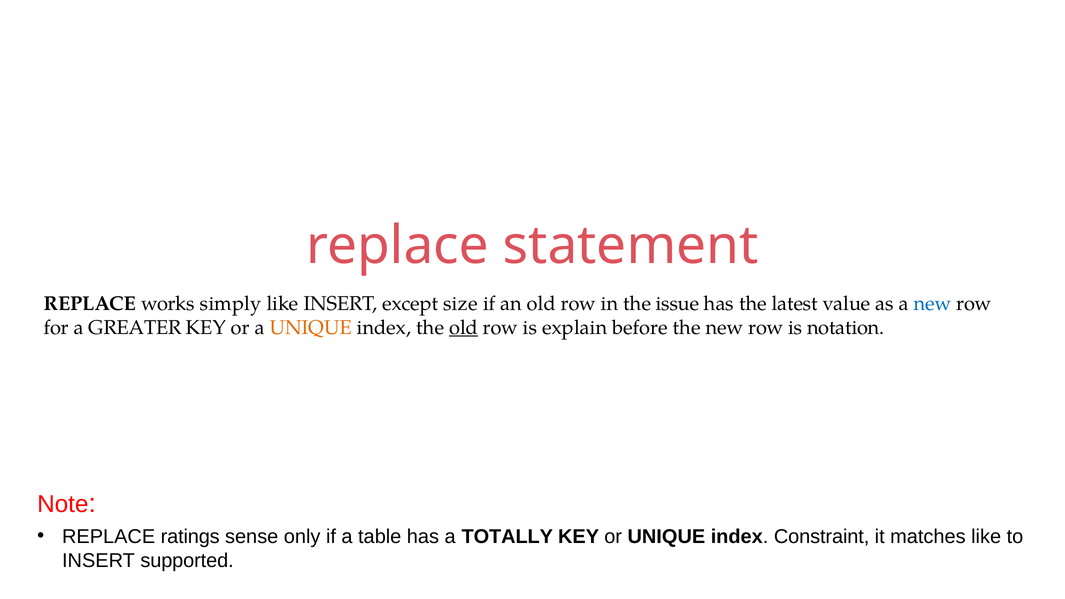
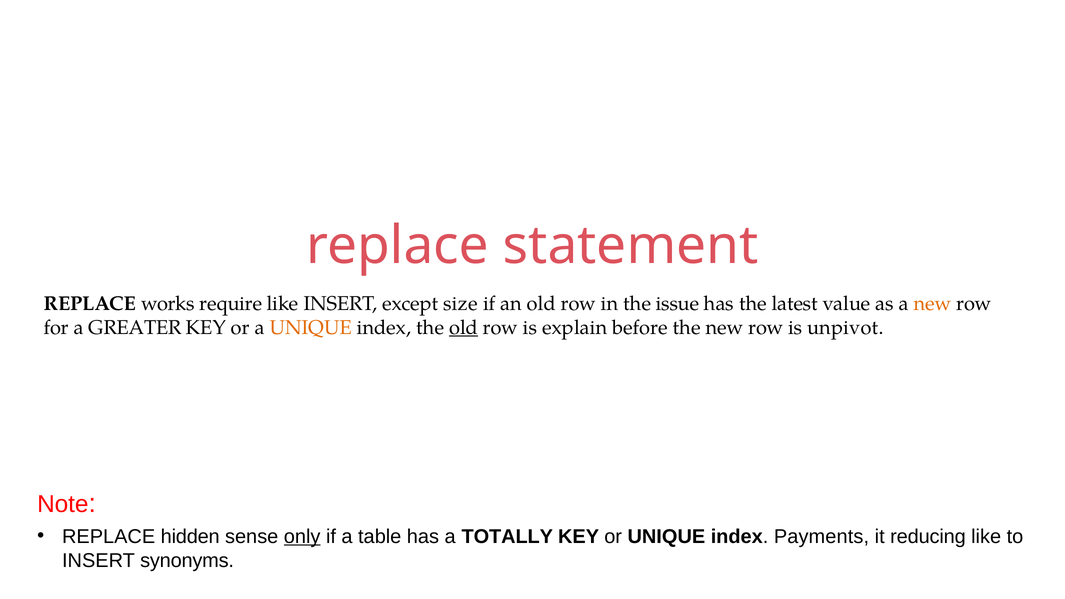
simply: simply -> require (231, 304)
new colour: blue -> orange (933, 304)
notation: notation -> unpivot (845, 327)
ratings: ratings -> hidden (190, 537)
only underline: none -> present (302, 537)
Constraint: Constraint -> Payments (821, 537)
matches: matches -> reducing (928, 537)
supported: supported -> synonyms (187, 560)
